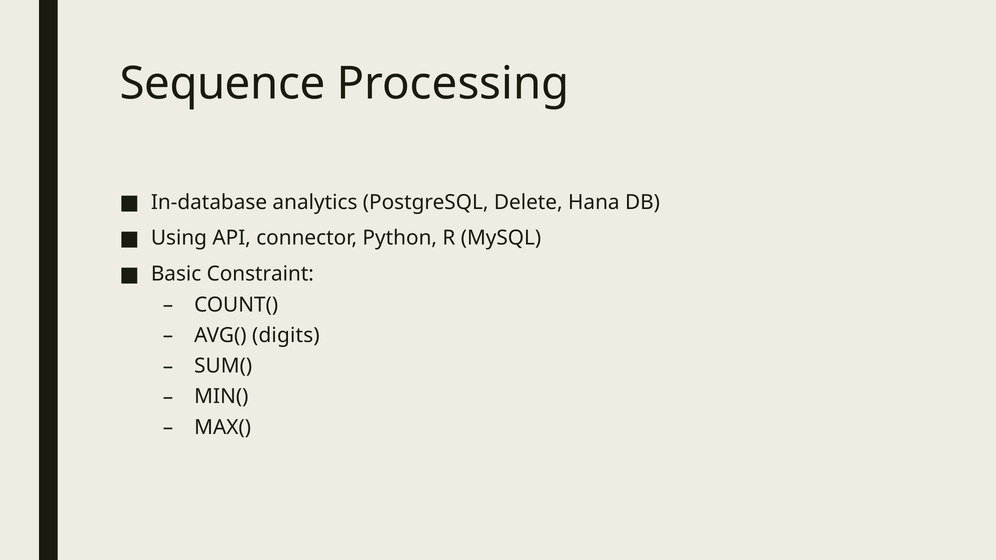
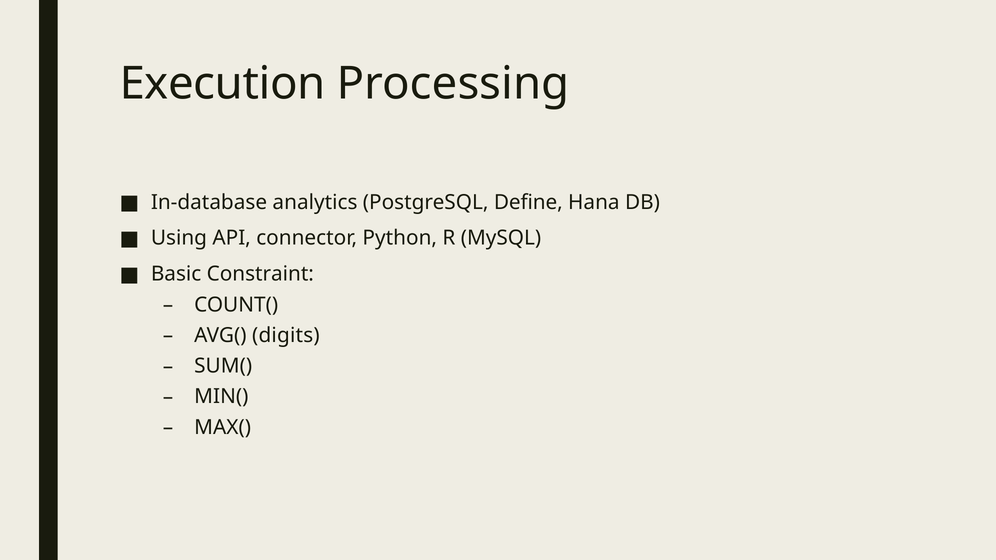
Sequence: Sequence -> Execution (222, 84)
Delete: Delete -> Define (528, 202)
